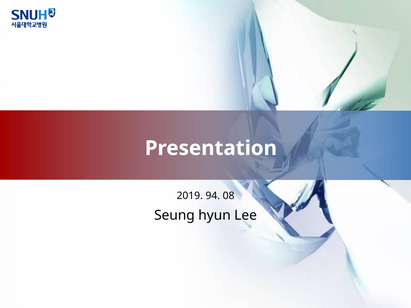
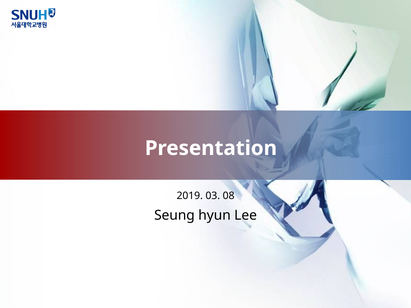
94: 94 -> 03 (213, 196)
